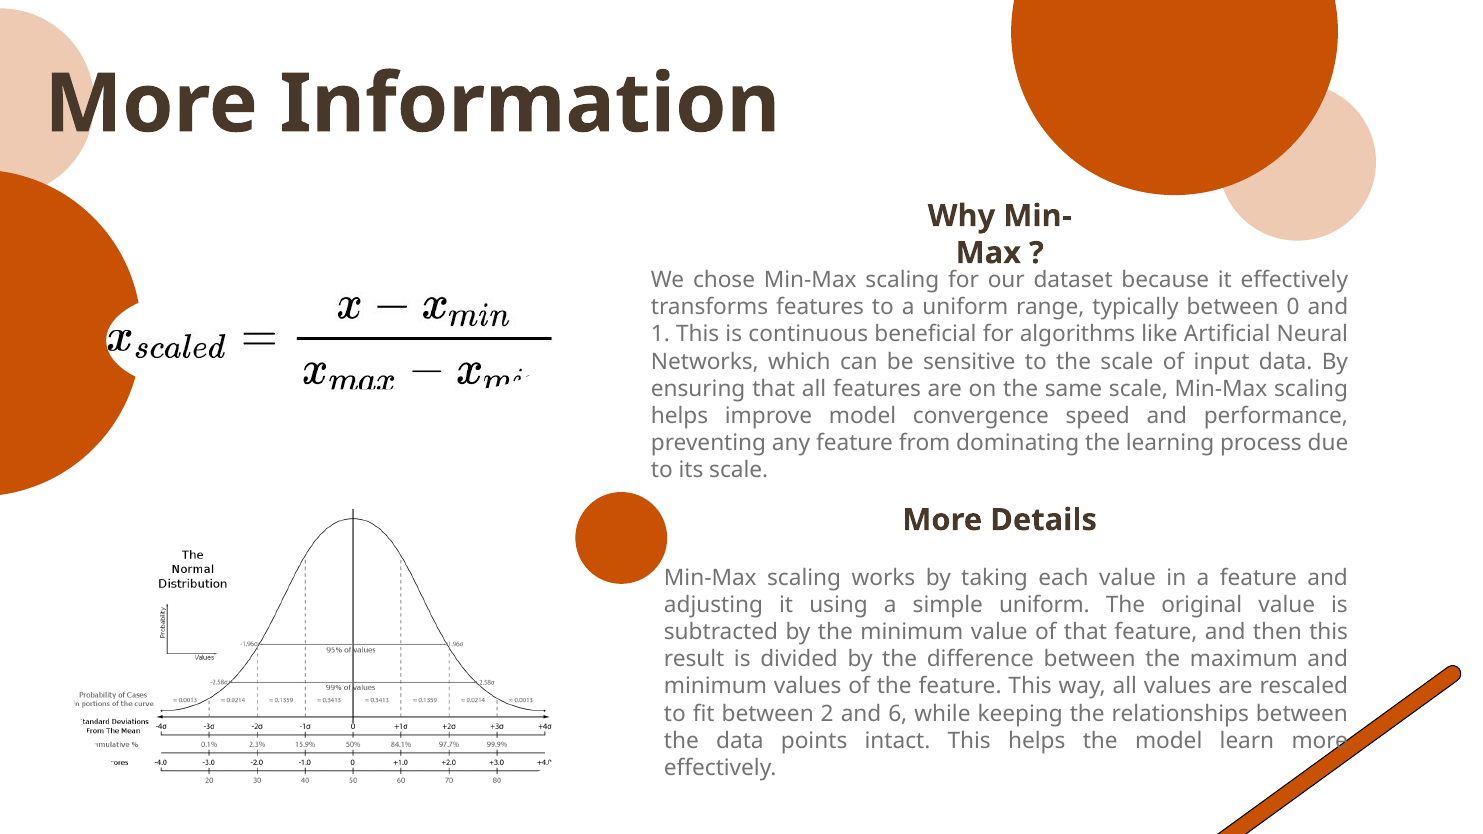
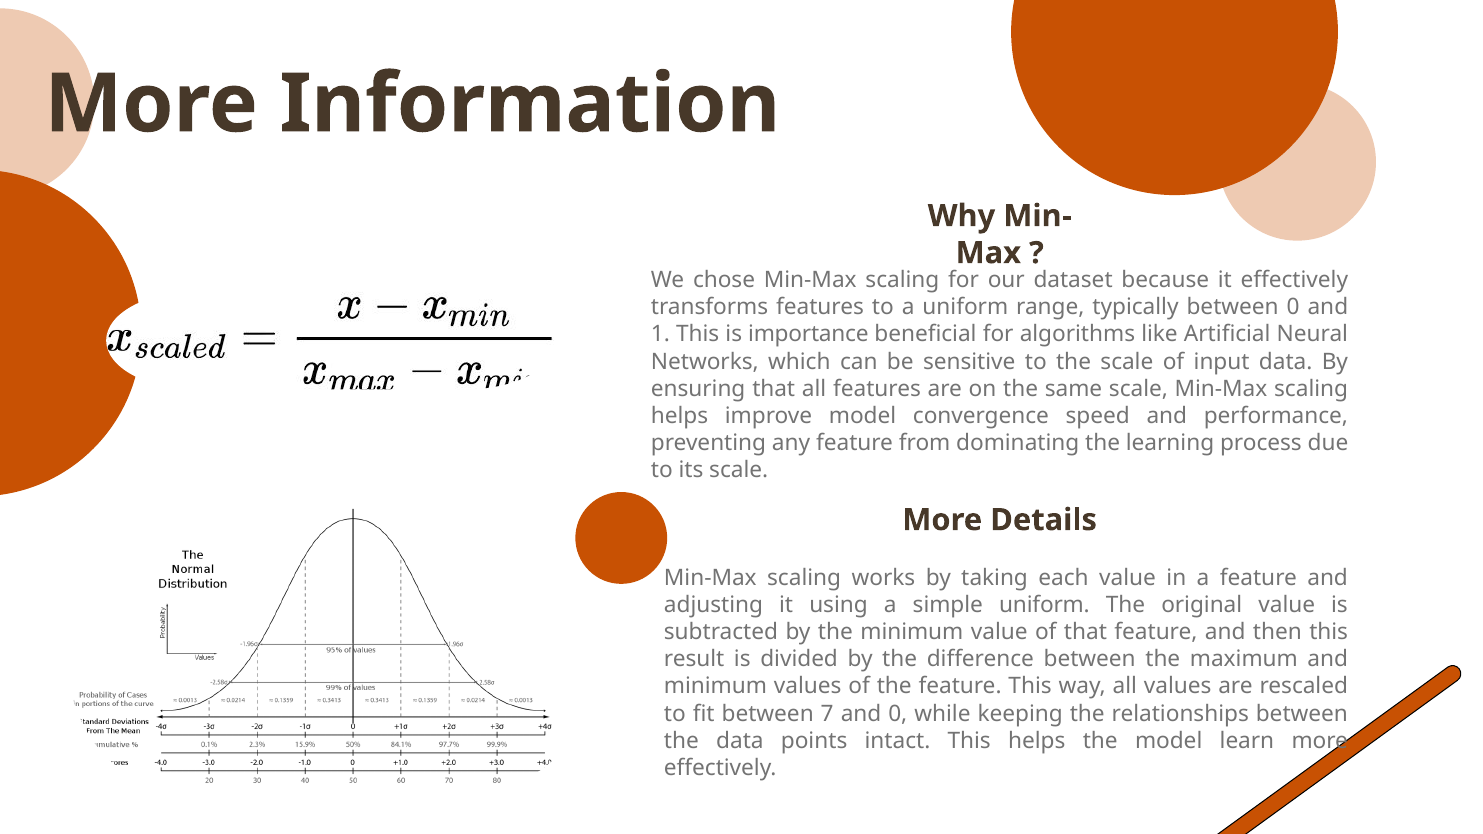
continuous: continuous -> importance (808, 335)
2: 2 -> 7 (827, 714)
and 6: 6 -> 0 (898, 714)
